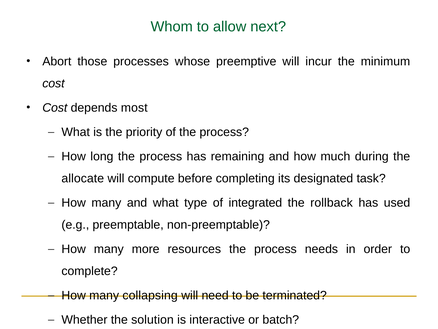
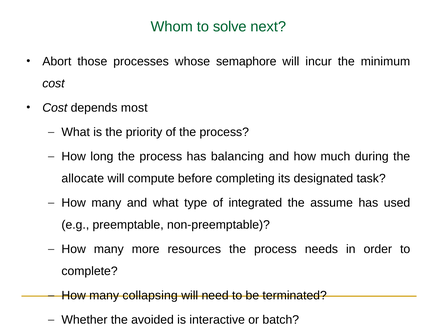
allow: allow -> solve (230, 27)
preemptive: preemptive -> semaphore (246, 61)
remaining: remaining -> balancing (237, 156)
rollback: rollback -> assume (332, 203)
solution: solution -> avoided (153, 319)
